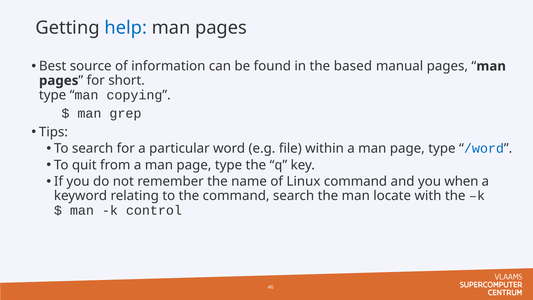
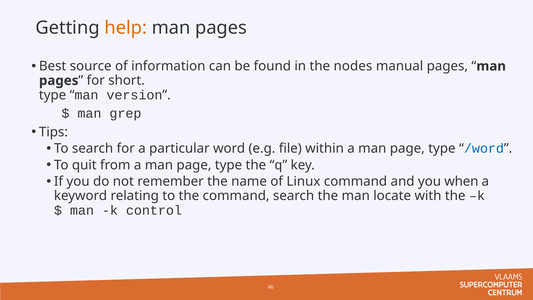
help colour: blue -> orange (126, 28)
based: based -> nodes (353, 66)
copying: copying -> version (134, 95)
